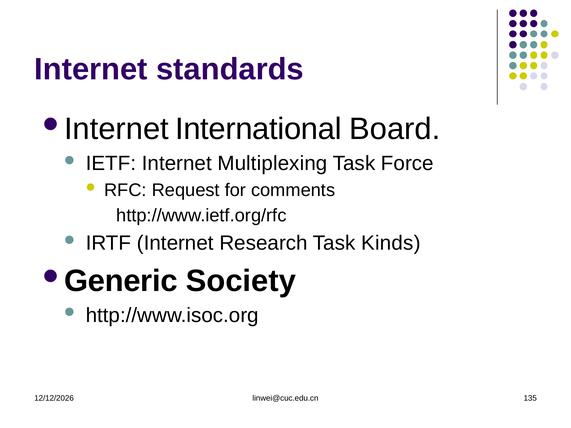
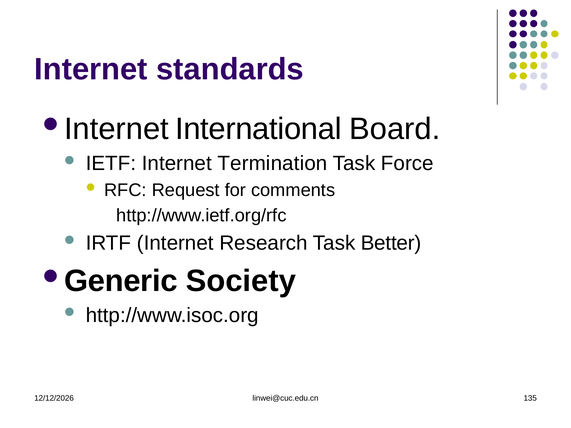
Multiplexing: Multiplexing -> Termination (272, 163)
Kinds: Kinds -> Better (391, 243)
